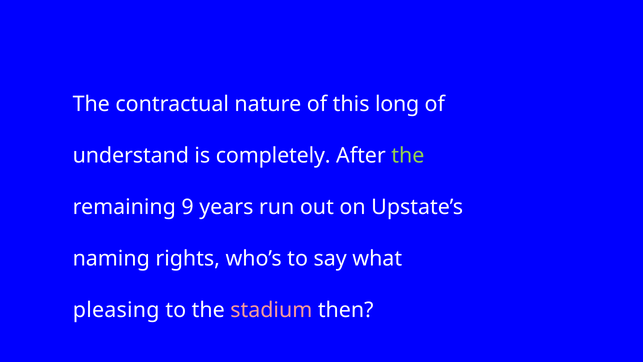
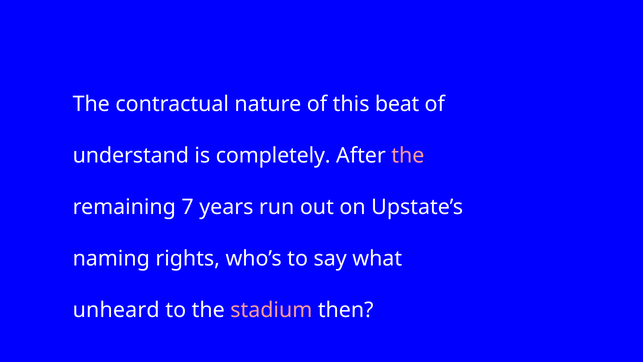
long: long -> beat (397, 104)
the colour: light green -> pink (408, 155)
9: 9 -> 7 (188, 207)
pleasing: pleasing -> unheard (116, 310)
